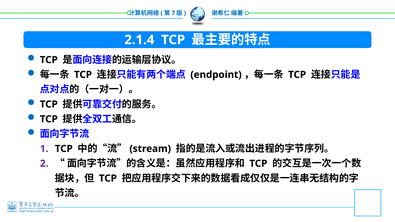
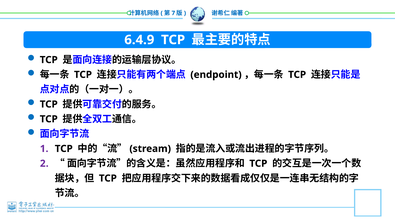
2.1.4: 2.1.4 -> 6.4.9 (139, 40)
